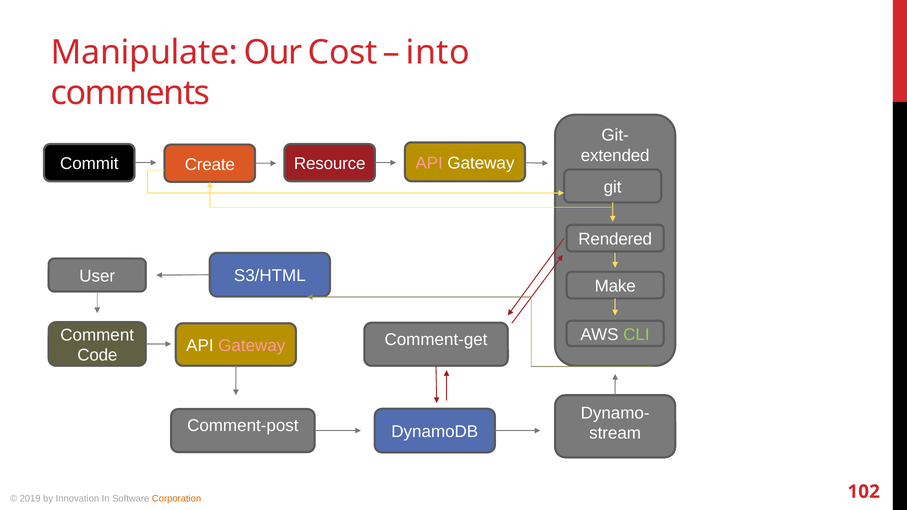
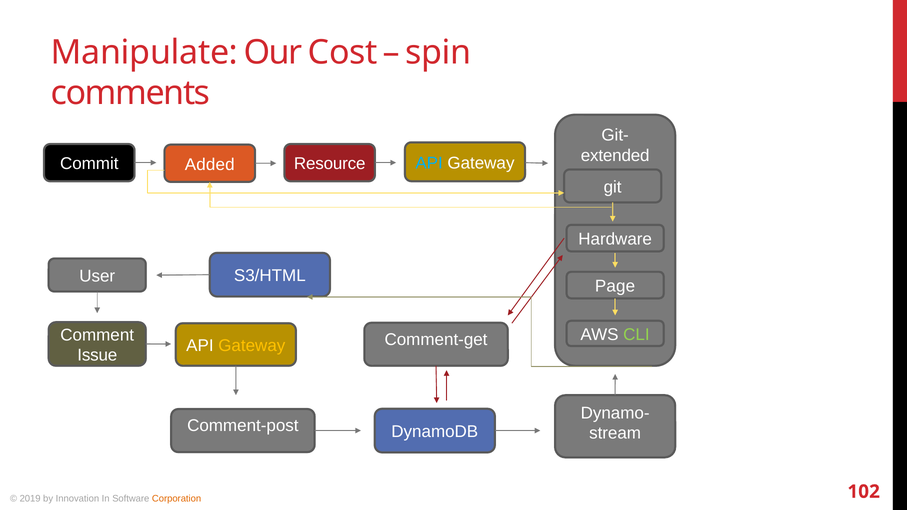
into: into -> spin (438, 52)
API colour: pink -> light blue (429, 163)
Create: Create -> Added (210, 165)
Rendered: Rendered -> Hardware (615, 239)
Make: Make -> Page (615, 286)
Gateway colour: pink -> yellow (252, 346)
Code: Code -> Issue (97, 355)
